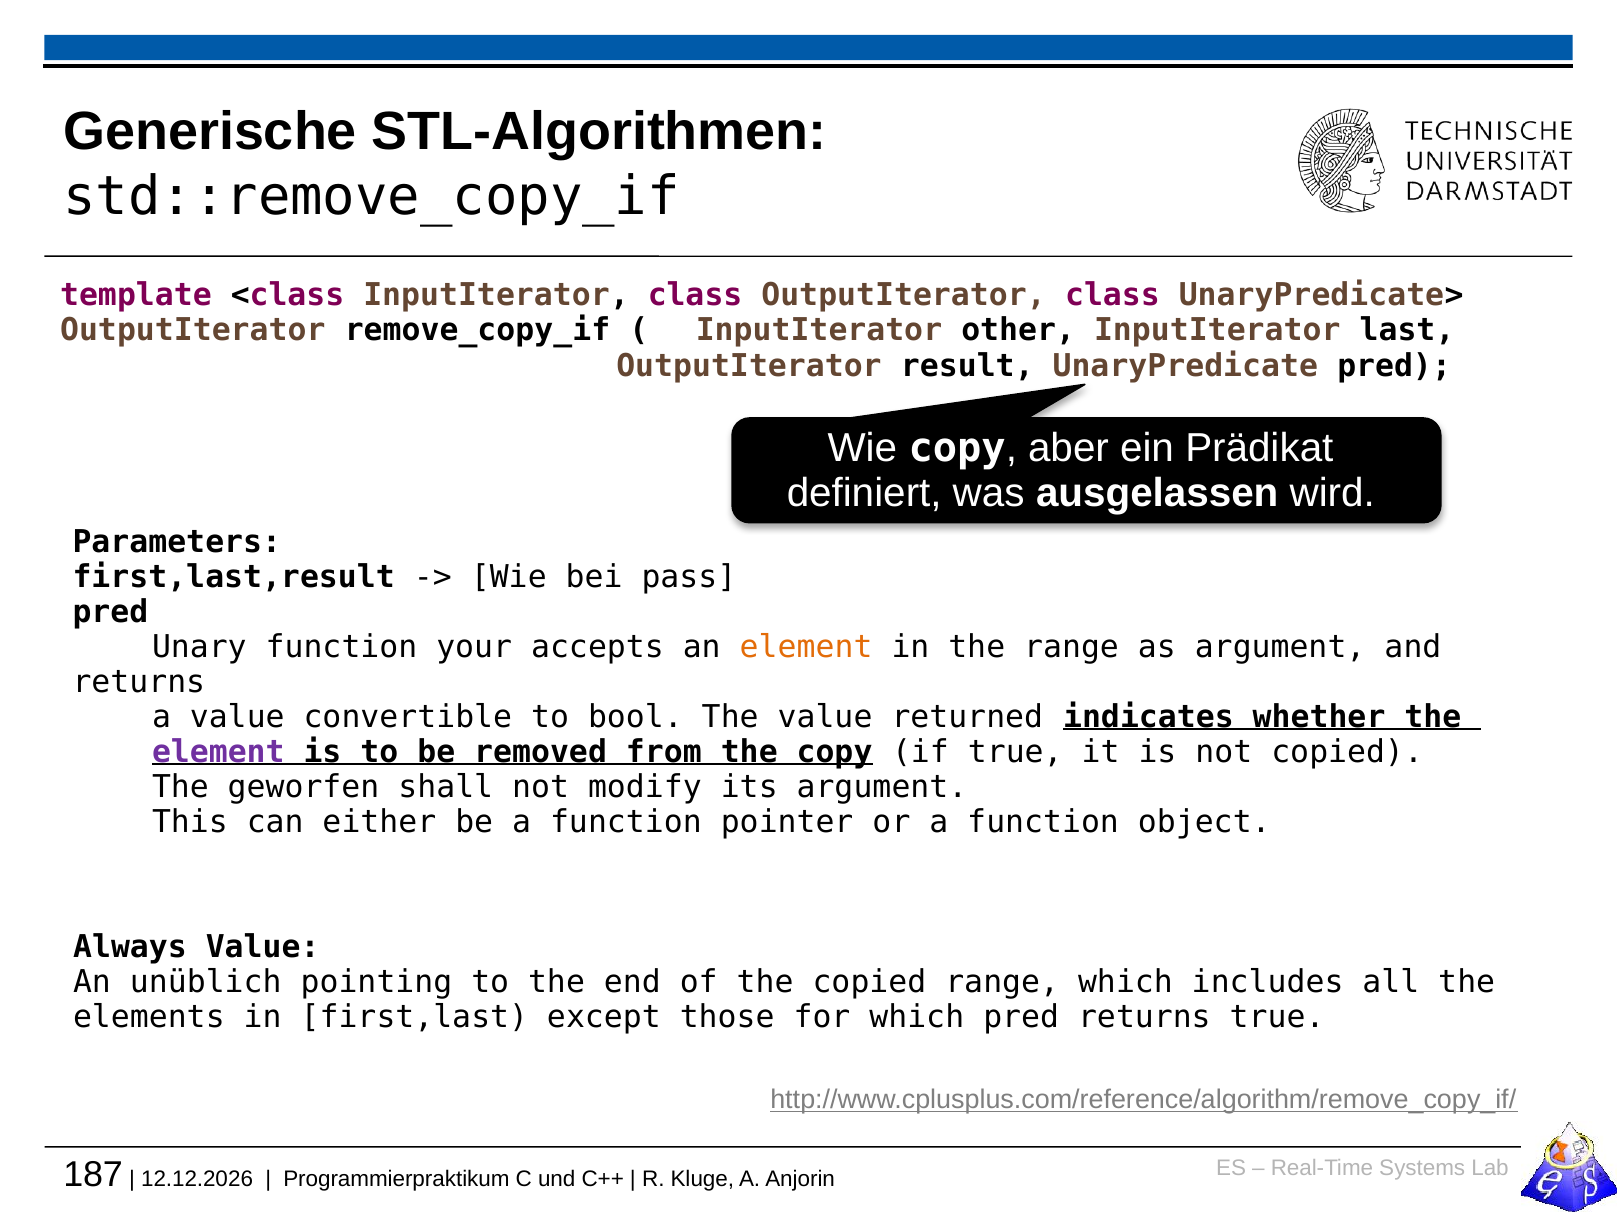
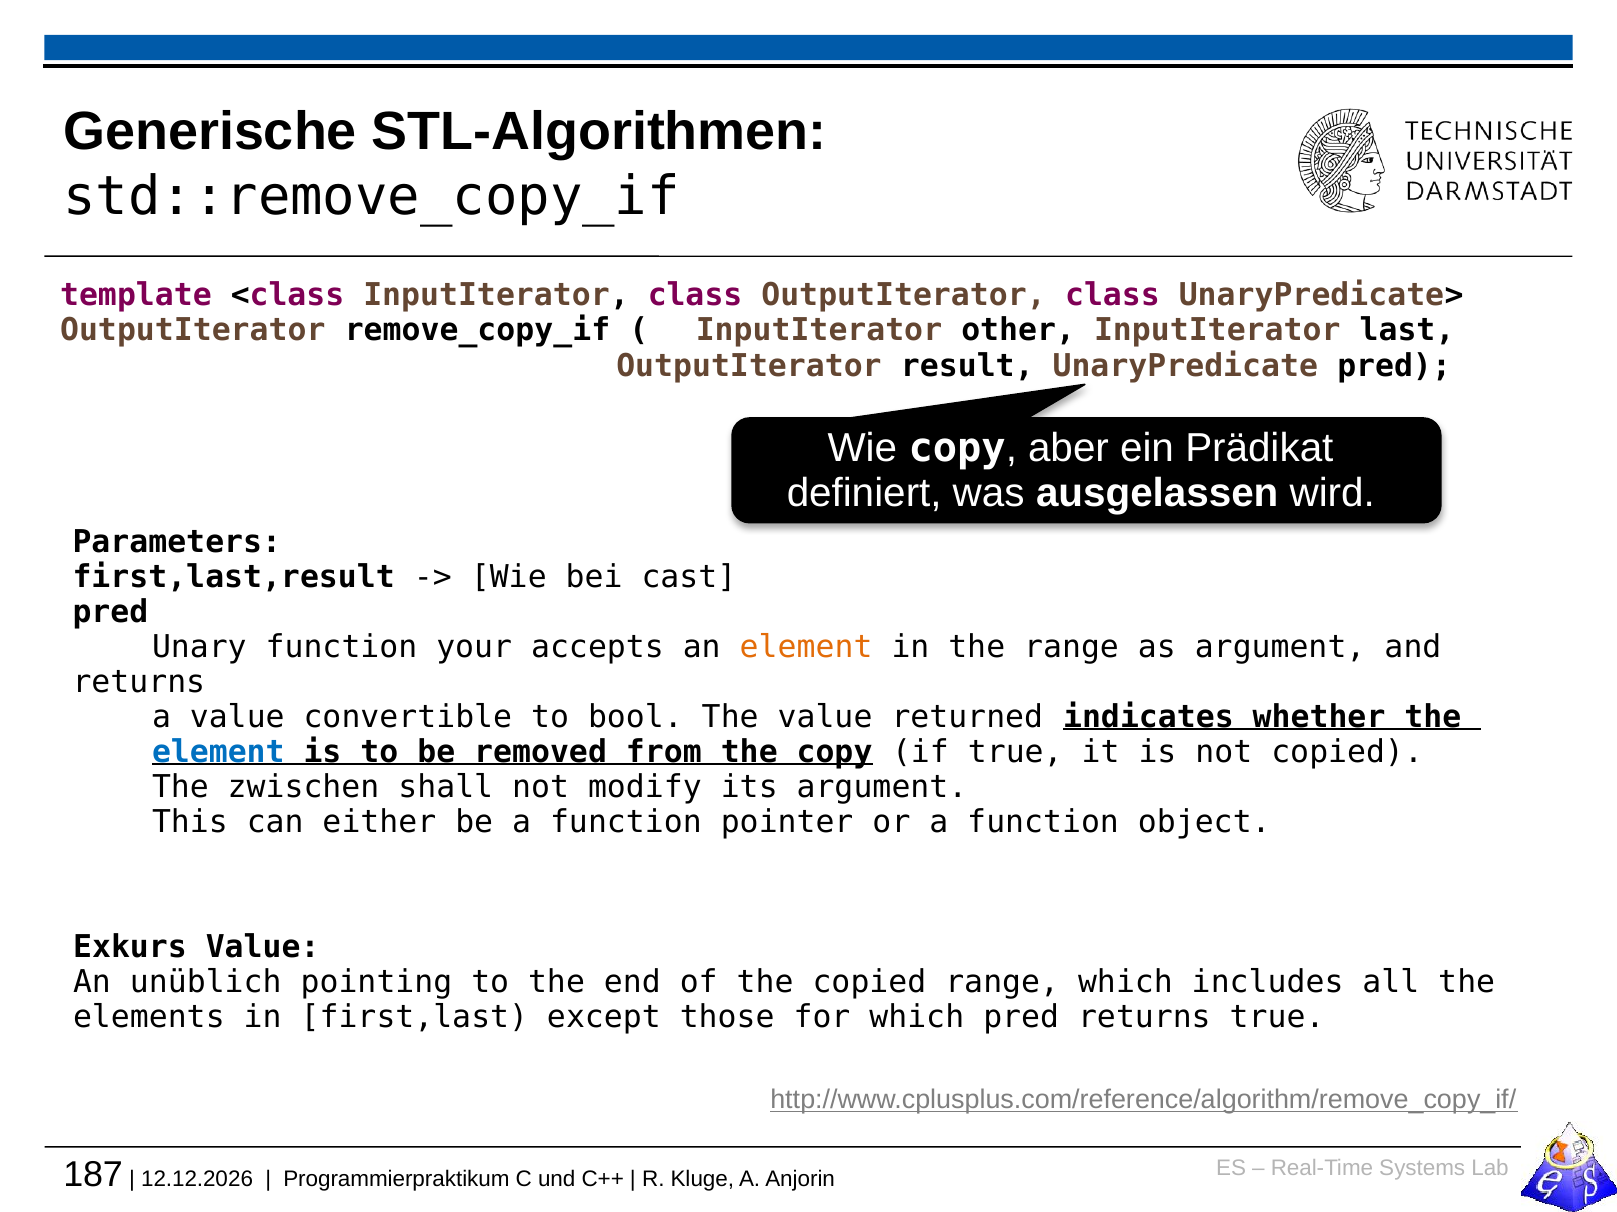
pass: pass -> cast (689, 577)
element colour: purple -> blue (218, 753)
geworfen: geworfen -> zwischen (304, 788)
Always: Always -> Exkurs (130, 947)
